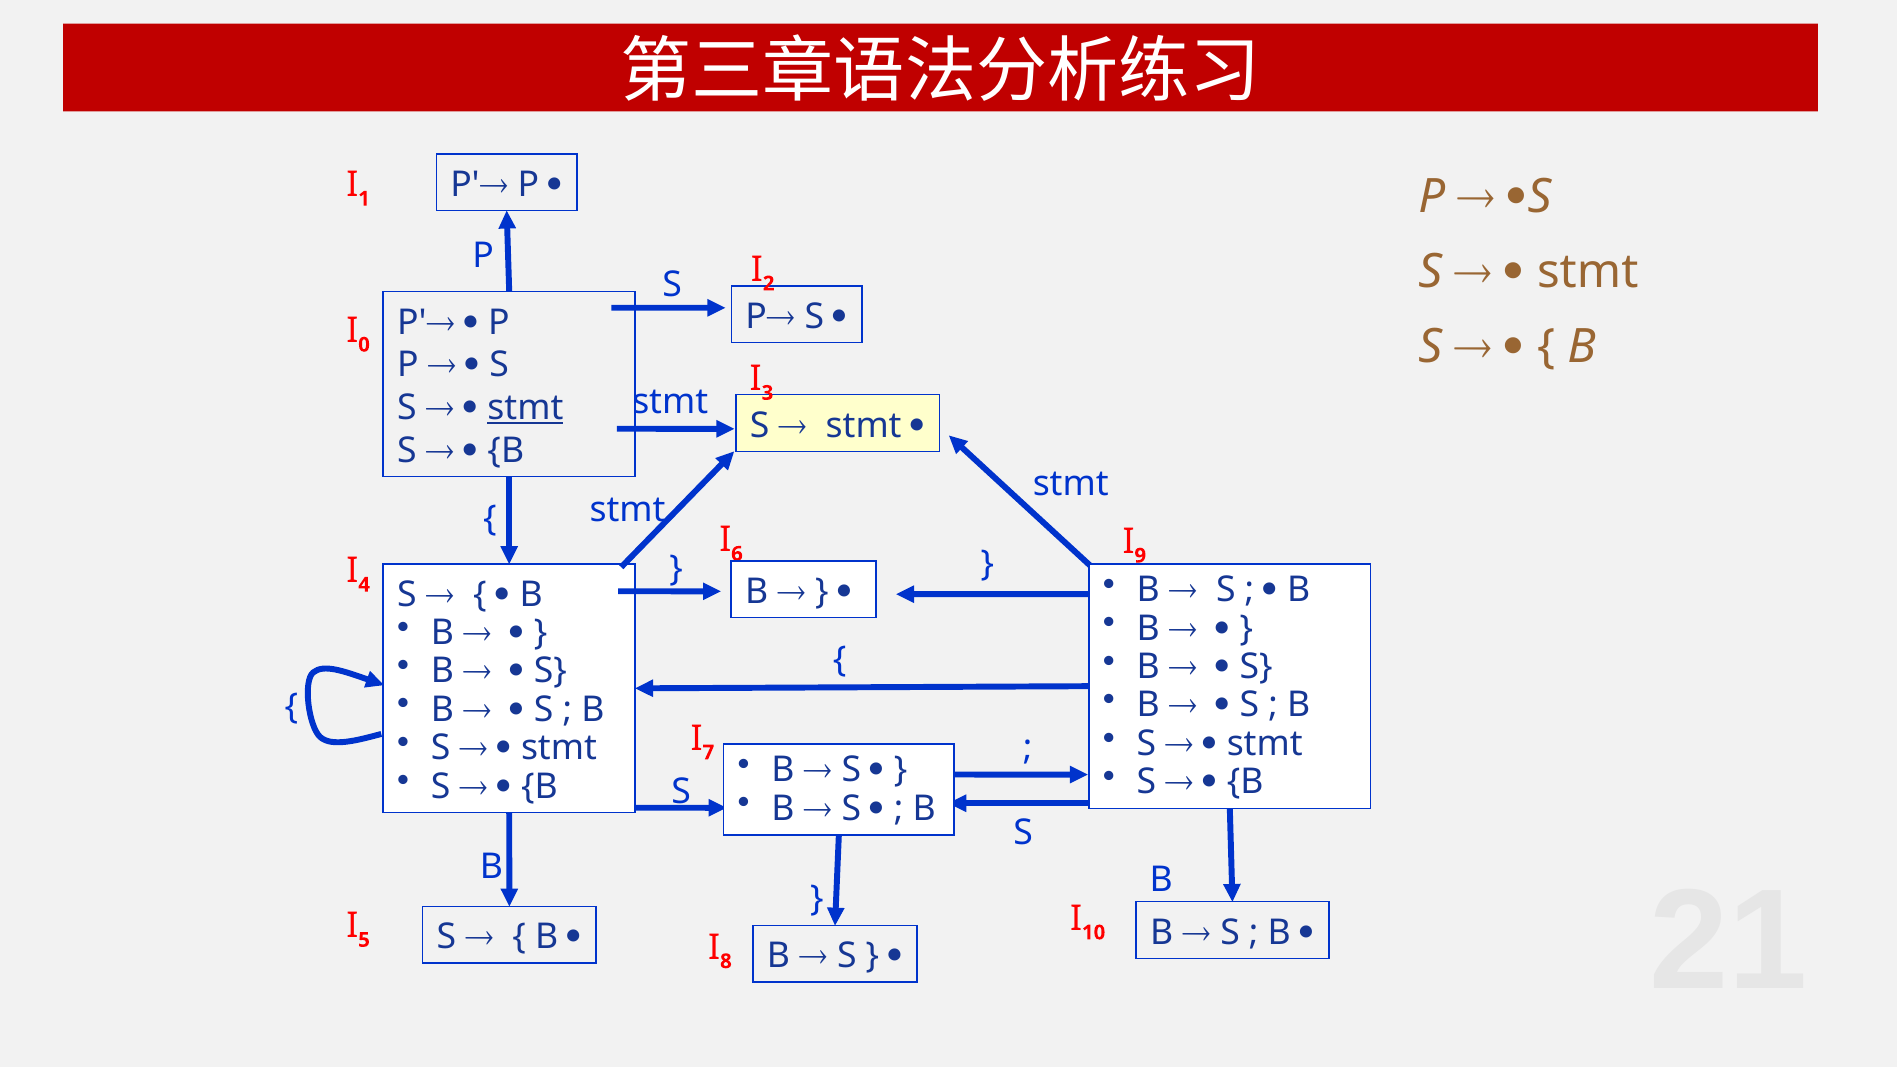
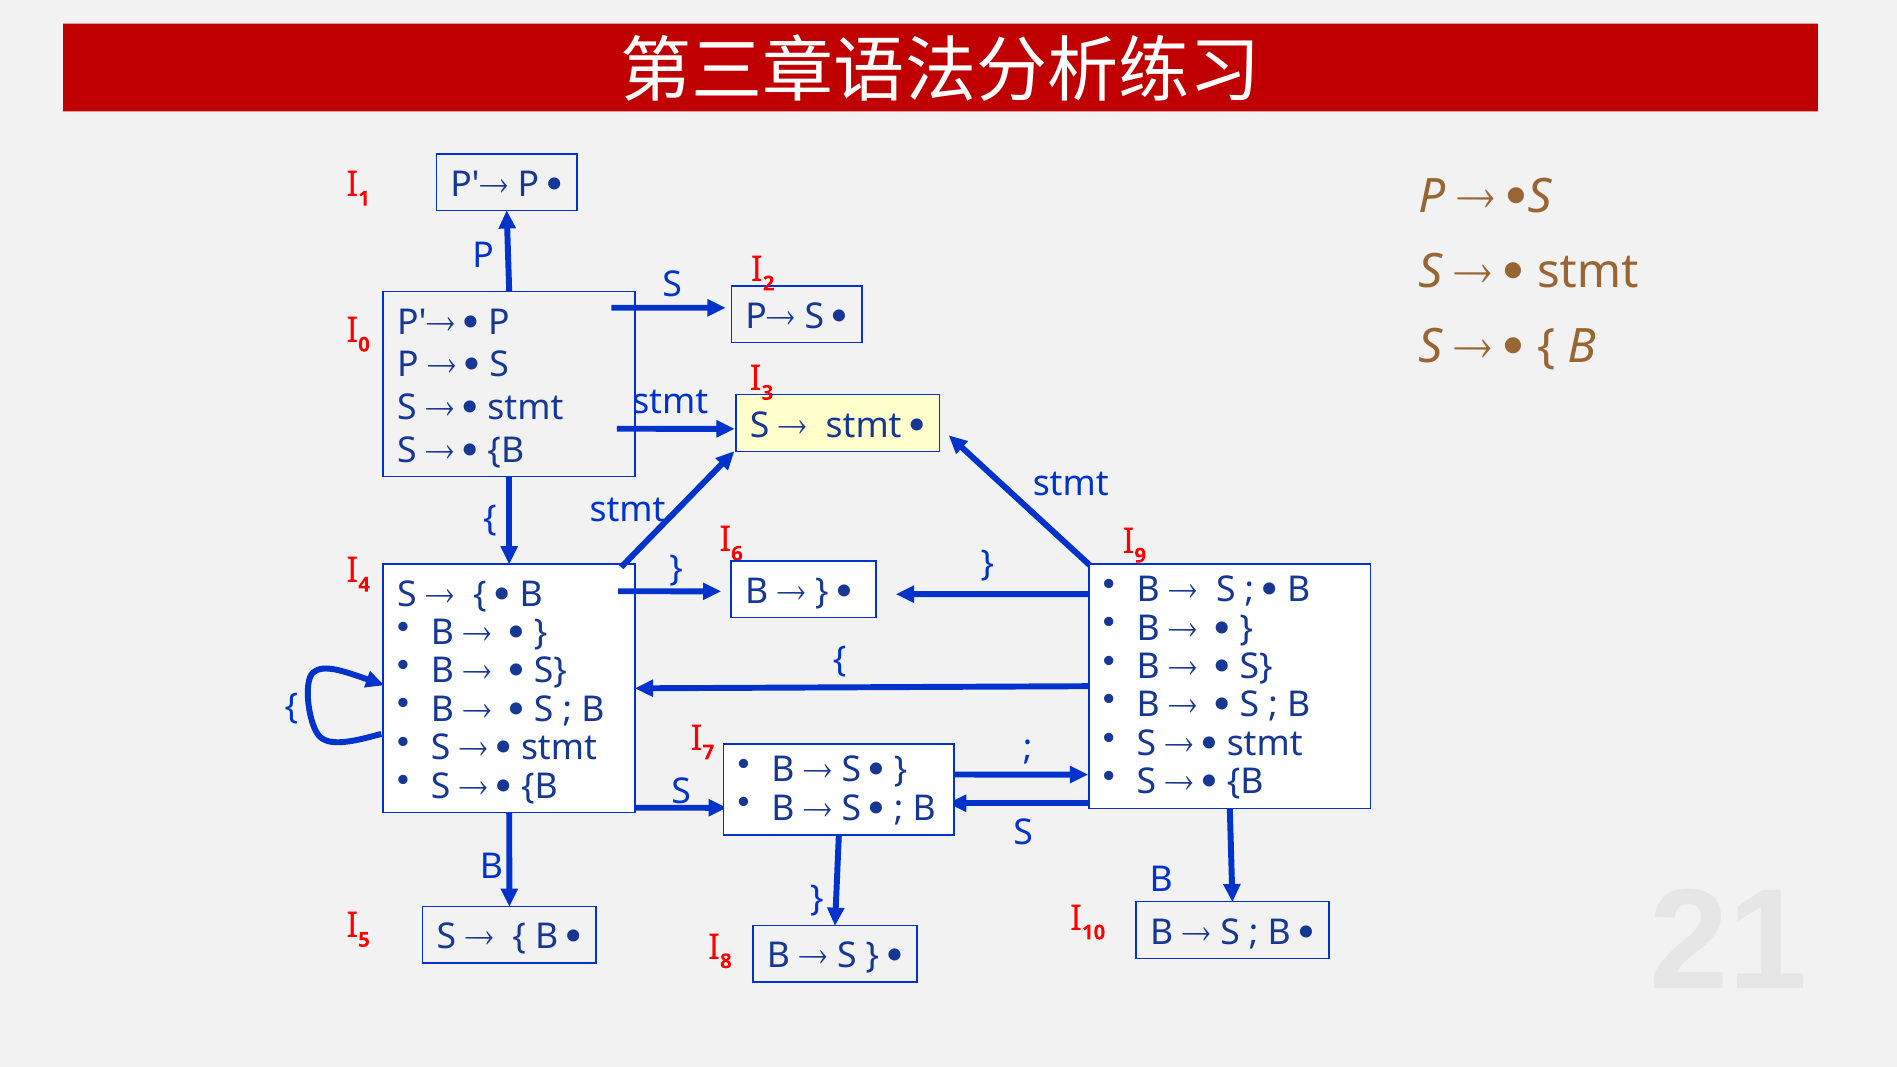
stmt underline: present -> none (525, 408)
